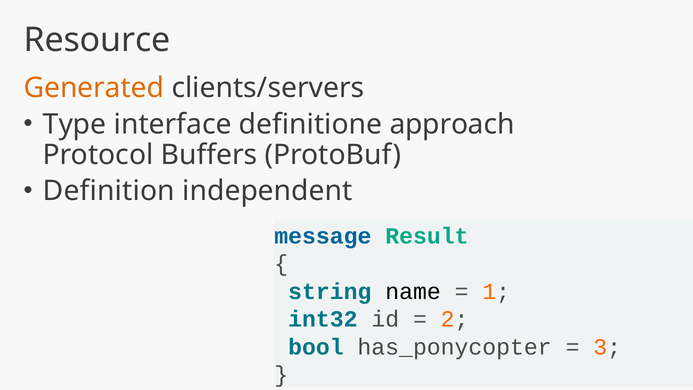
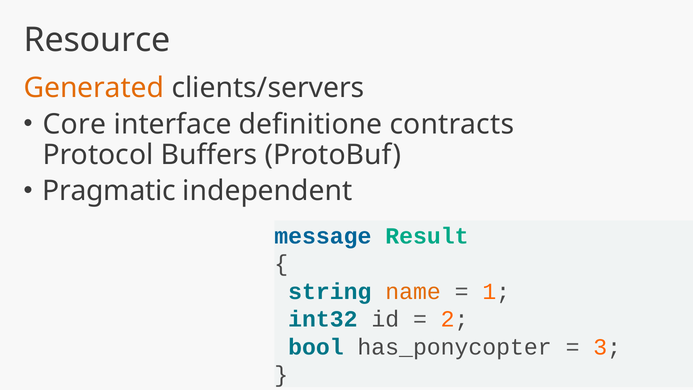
Type: Type -> Core (74, 124)
approach: approach -> contracts (452, 124)
Definition: Definition -> Pragmatic (109, 191)
name colour: black -> orange (413, 291)
